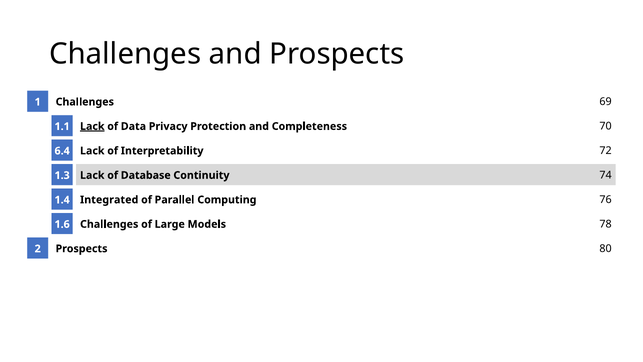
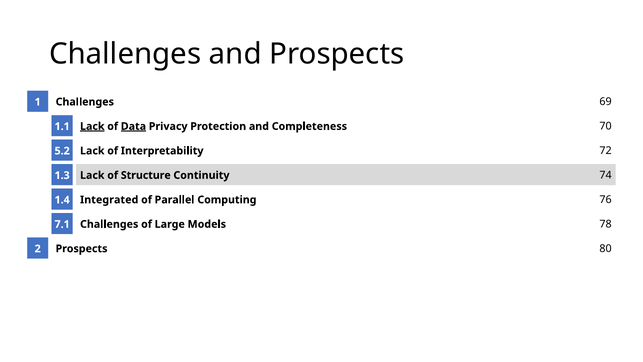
Data underline: none -> present (133, 126)
6.4: 6.4 -> 5.2 (62, 151)
Database: Database -> Structure (146, 175)
1.6: 1.6 -> 7.1 (62, 224)
